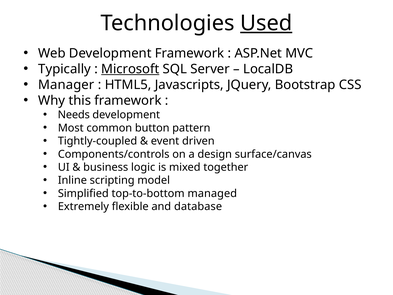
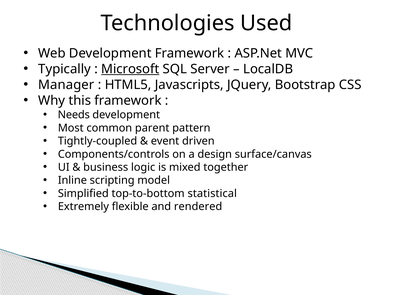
Used underline: present -> none (266, 23)
button: button -> parent (152, 128)
managed: managed -> statistical (212, 193)
database: database -> rendered (198, 206)
